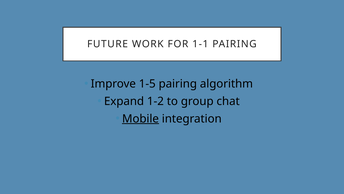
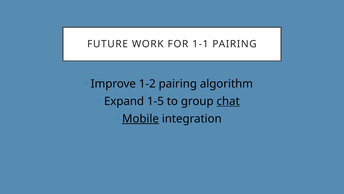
1-5: 1-5 -> 1-2 (147, 84)
1-2: 1-2 -> 1-5 (155, 101)
chat underline: none -> present (228, 101)
